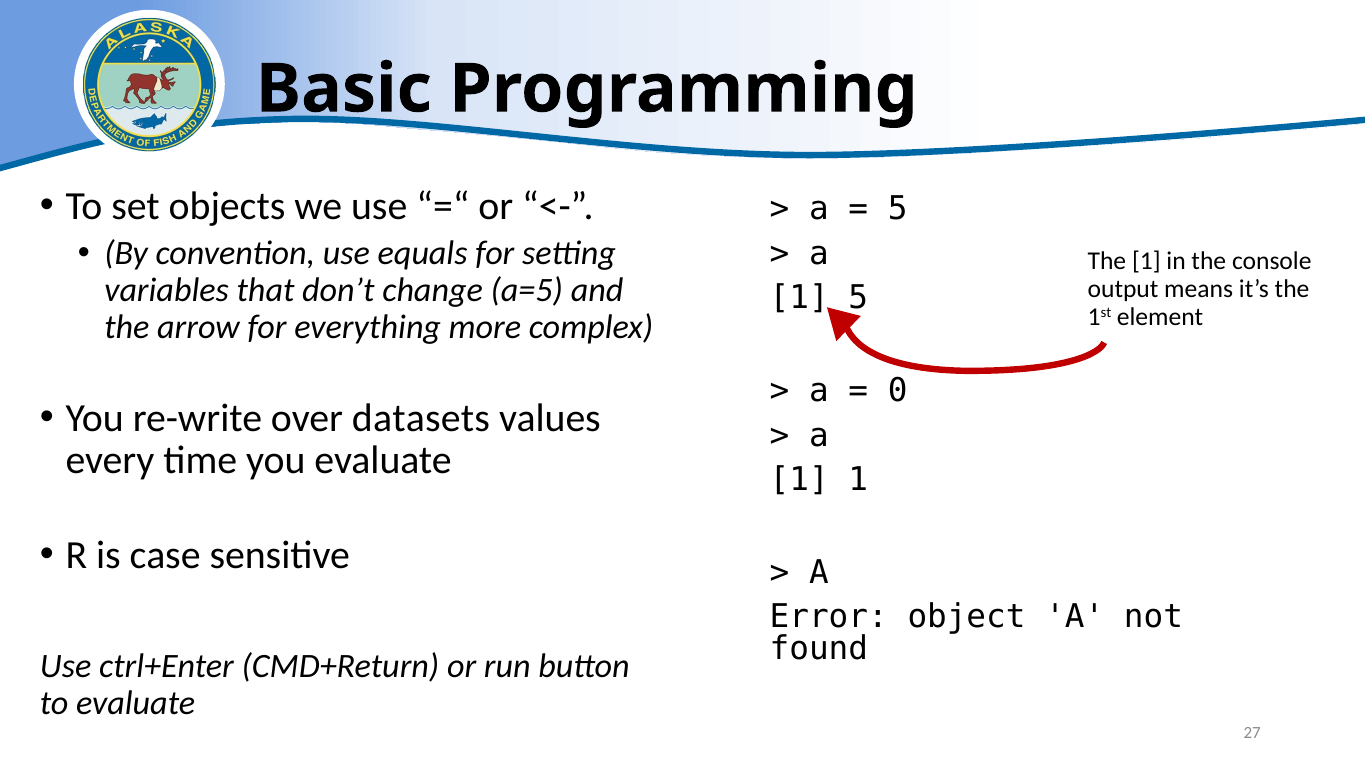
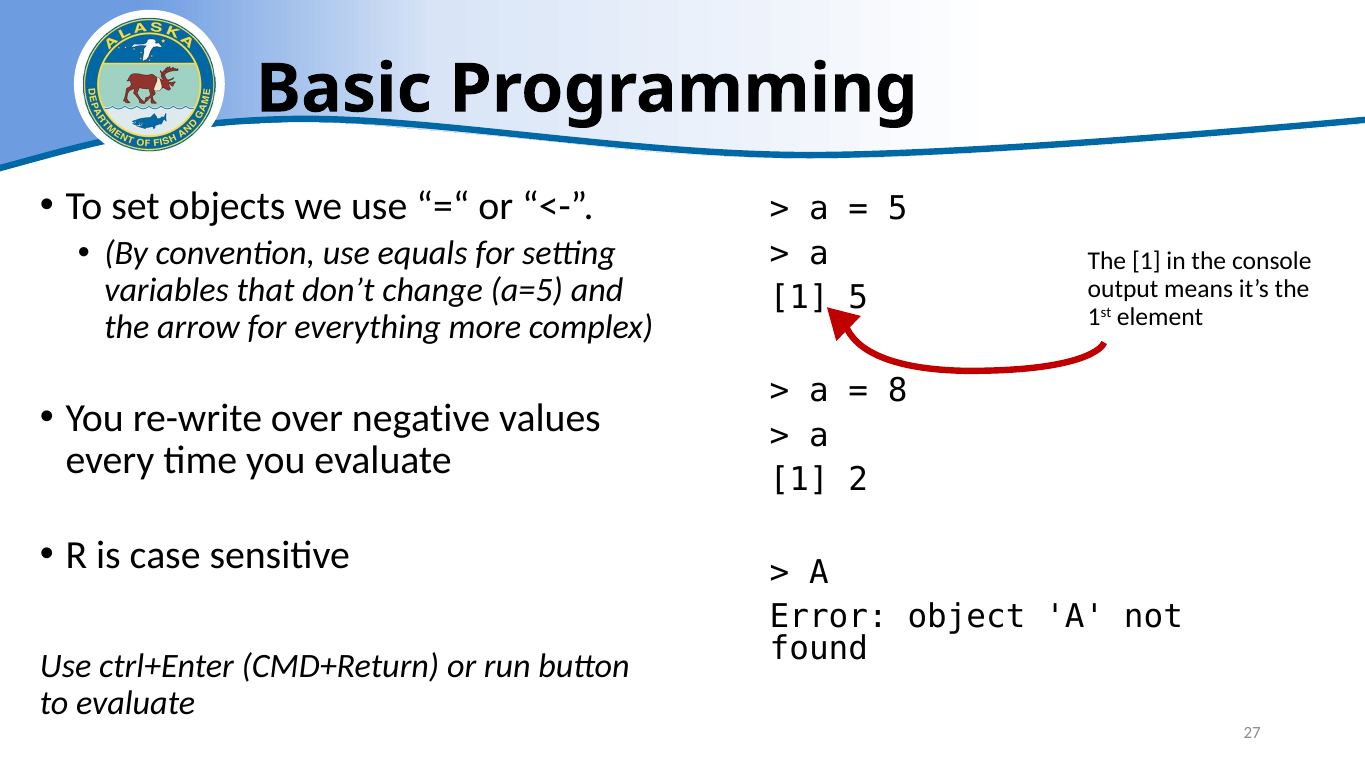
0: 0 -> 8 (898, 391)
datasets: datasets -> negative (421, 418)
1 1: 1 -> 2 (858, 480)
